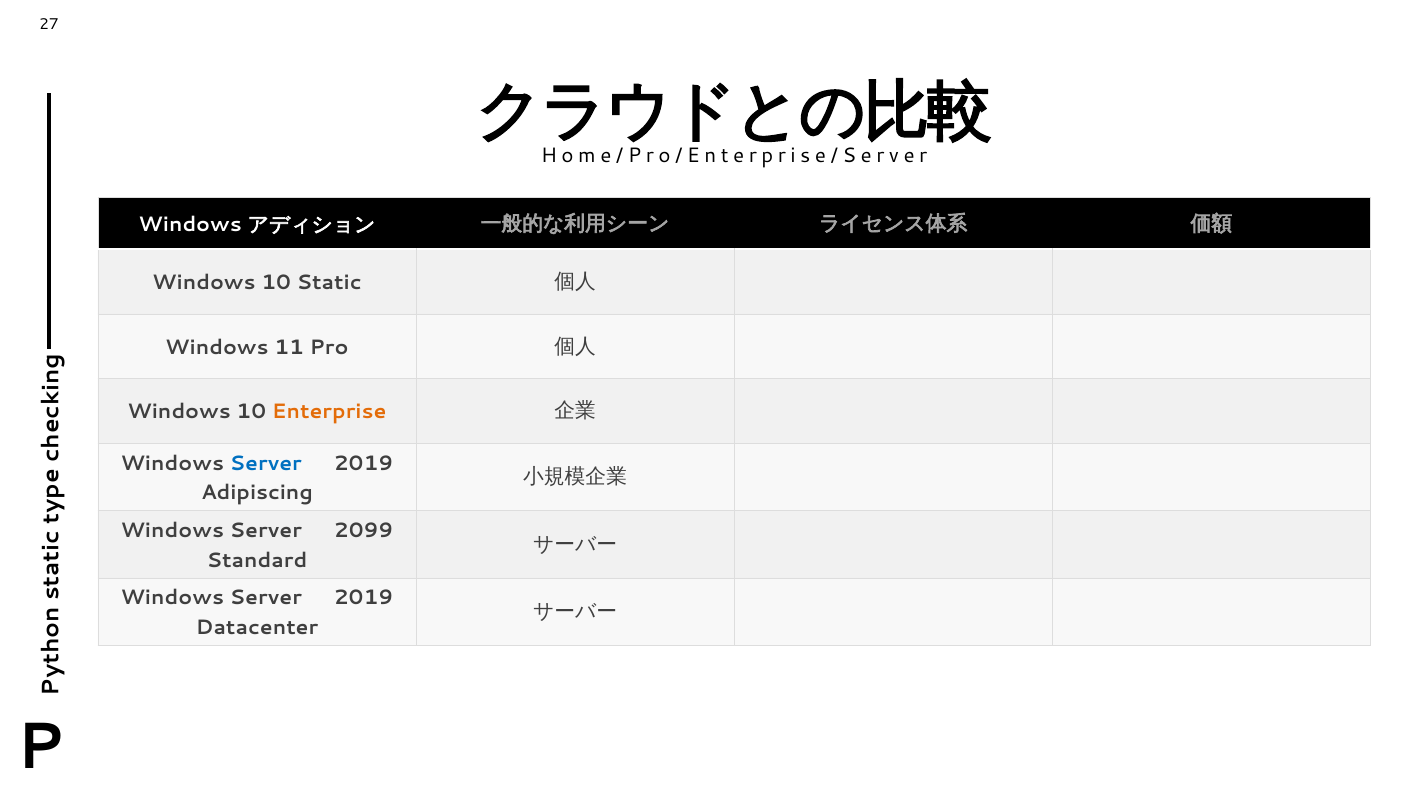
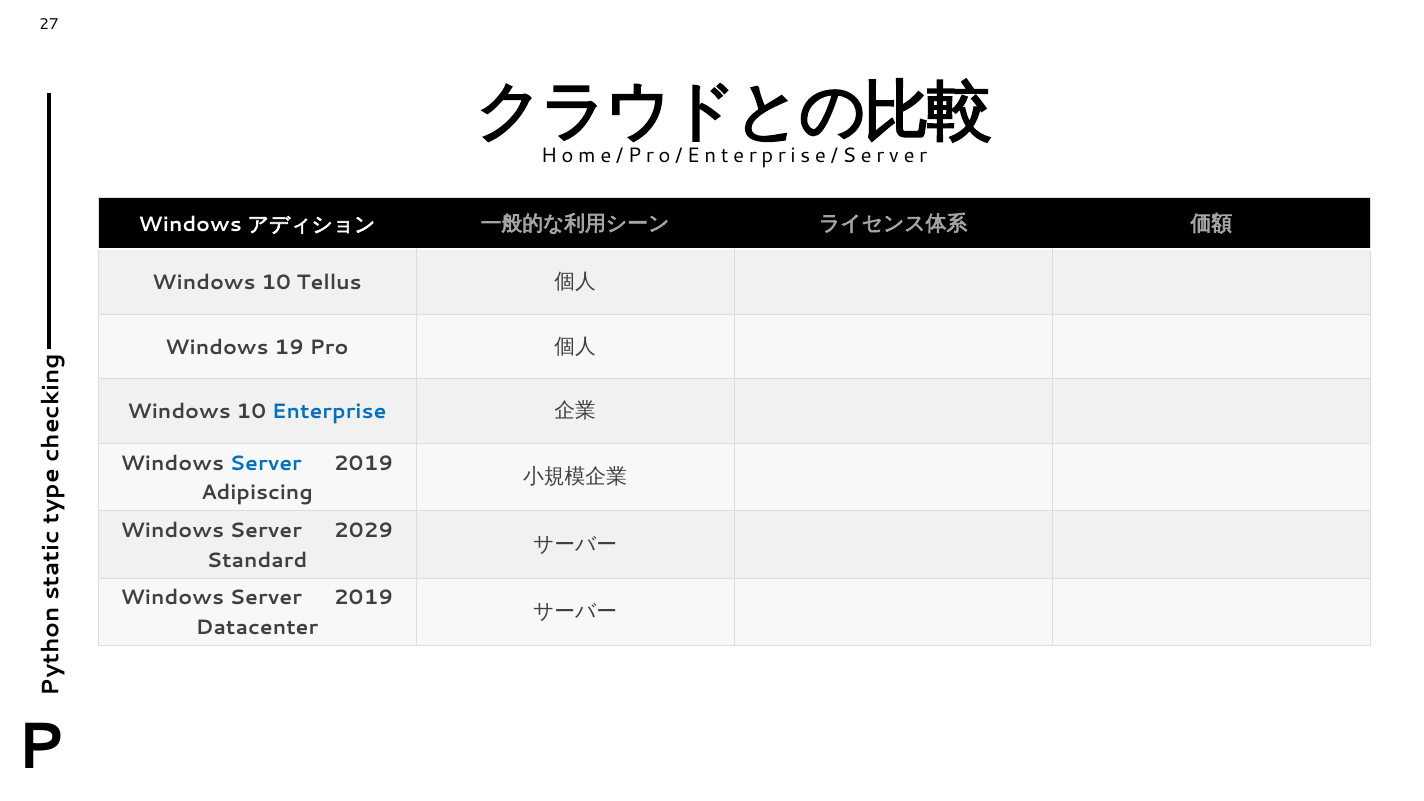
Static: Static -> Tellus (329, 283)
11: 11 -> 19 (289, 347)
Enterprise colour: orange -> blue (329, 412)
2099: 2099 -> 2029 (364, 531)
